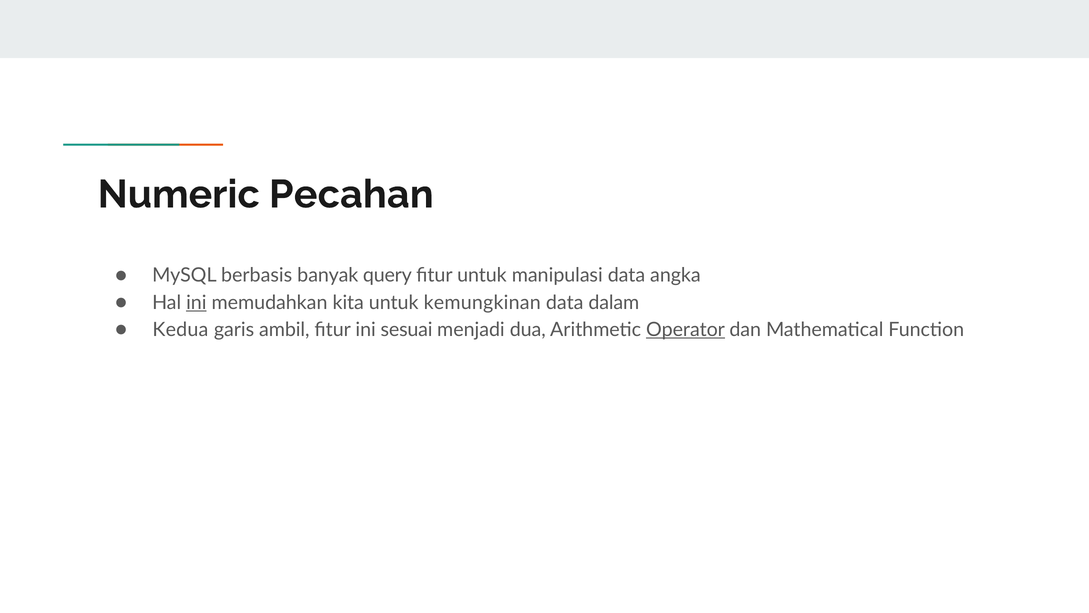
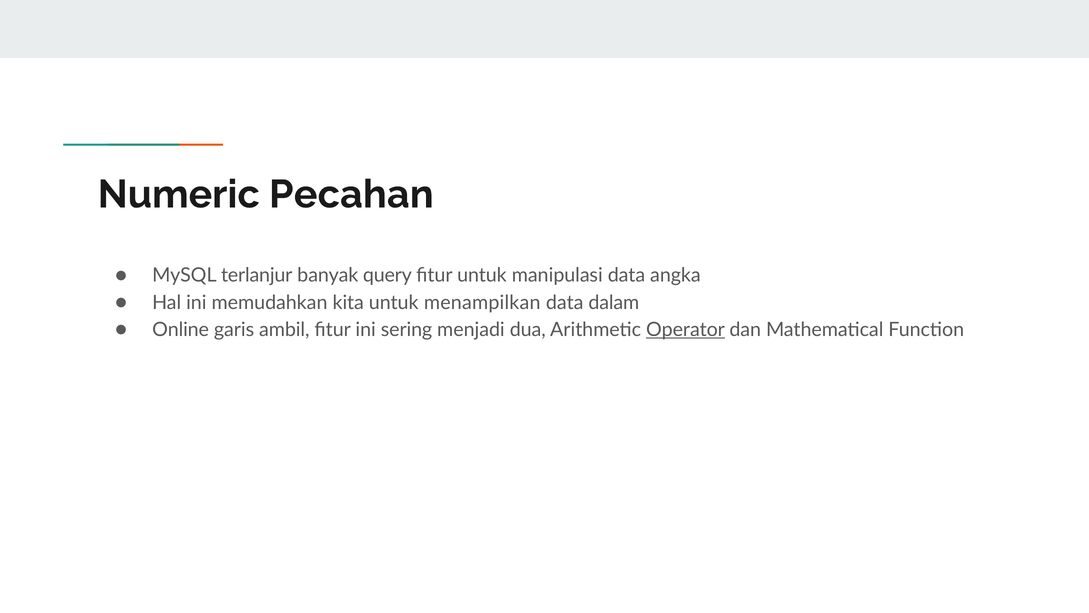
berbasis: berbasis -> terlanjur (257, 275)
ini underline: present -> none (196, 302)
kemungkinan: kemungkinan -> menampilkan (482, 302)
Kedua: Kedua -> Online (181, 329)
sesuai: sesuai -> sering (407, 329)
